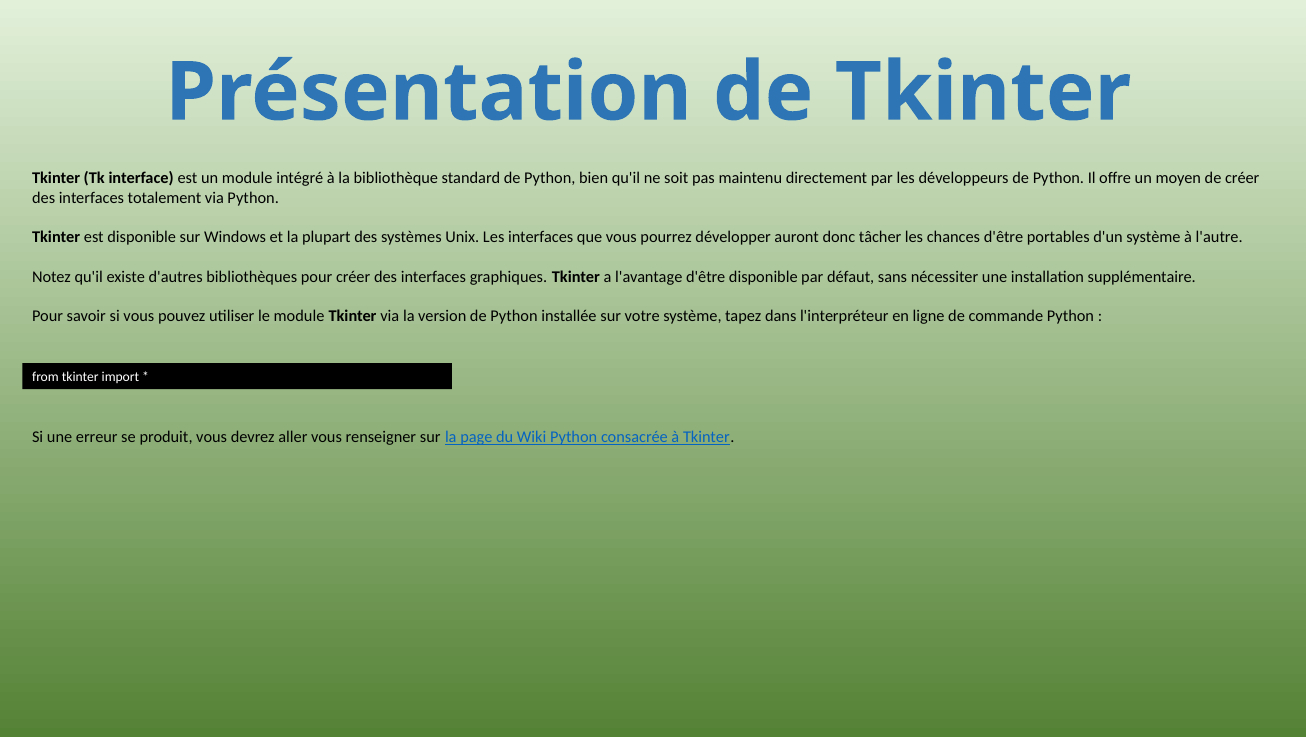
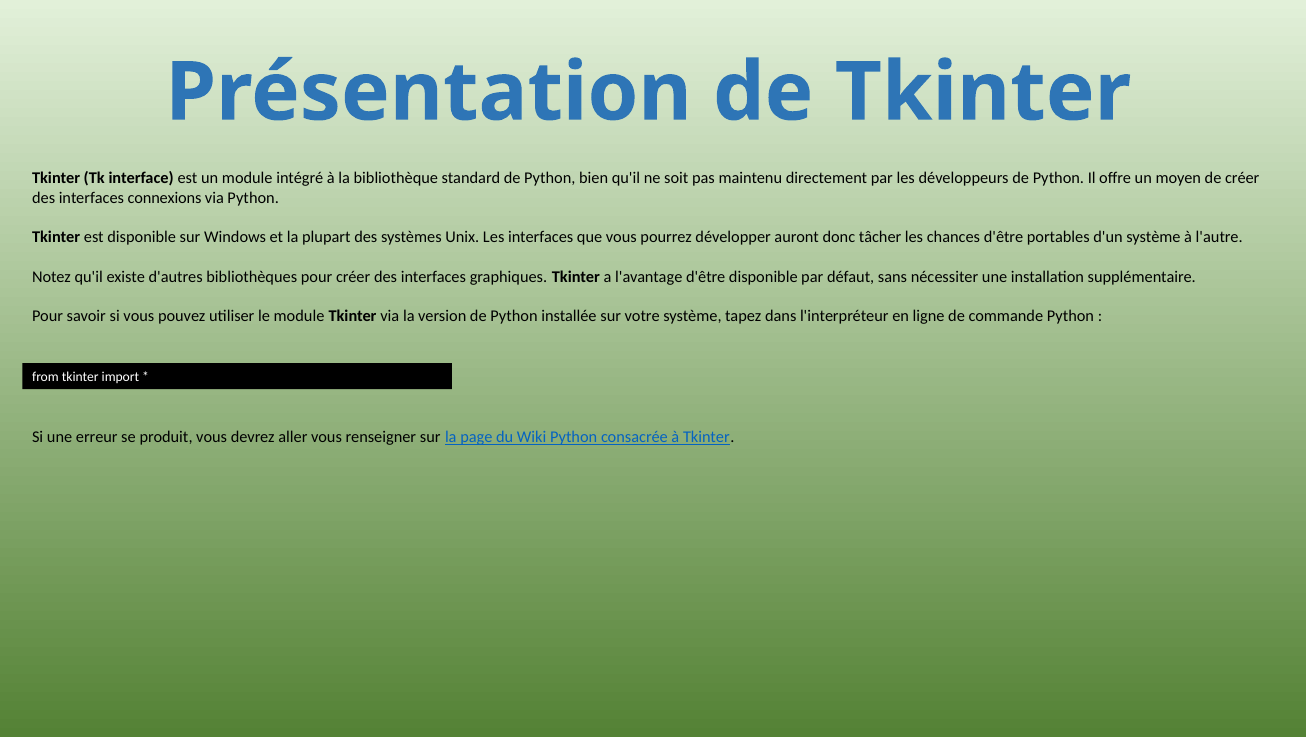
totalement: totalement -> connexions (165, 198)
